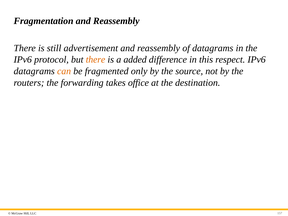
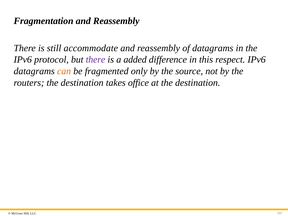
advertisement: advertisement -> accommodate (91, 48)
there colour: orange -> purple (96, 60)
routers the forwarding: forwarding -> destination (82, 83)
